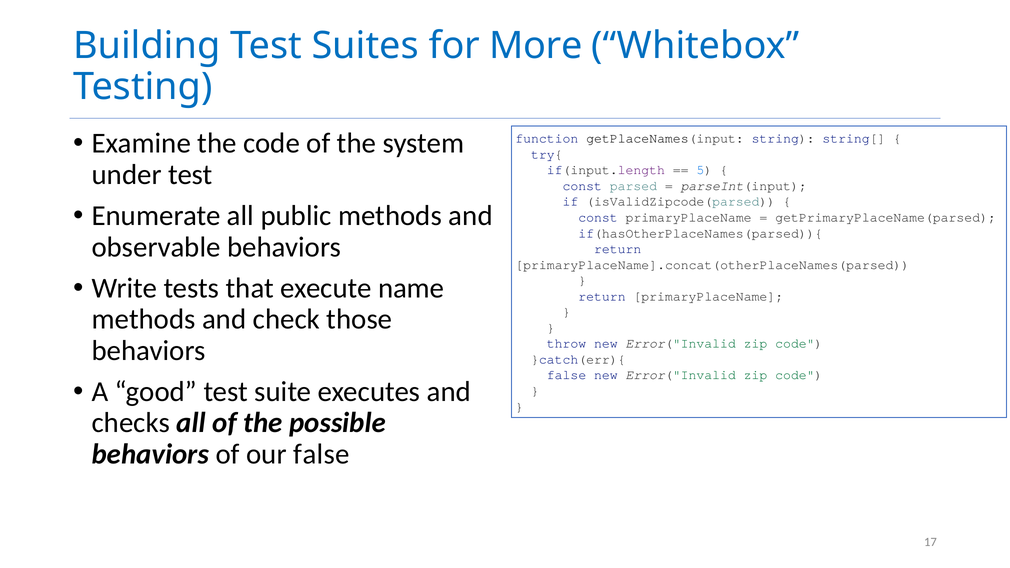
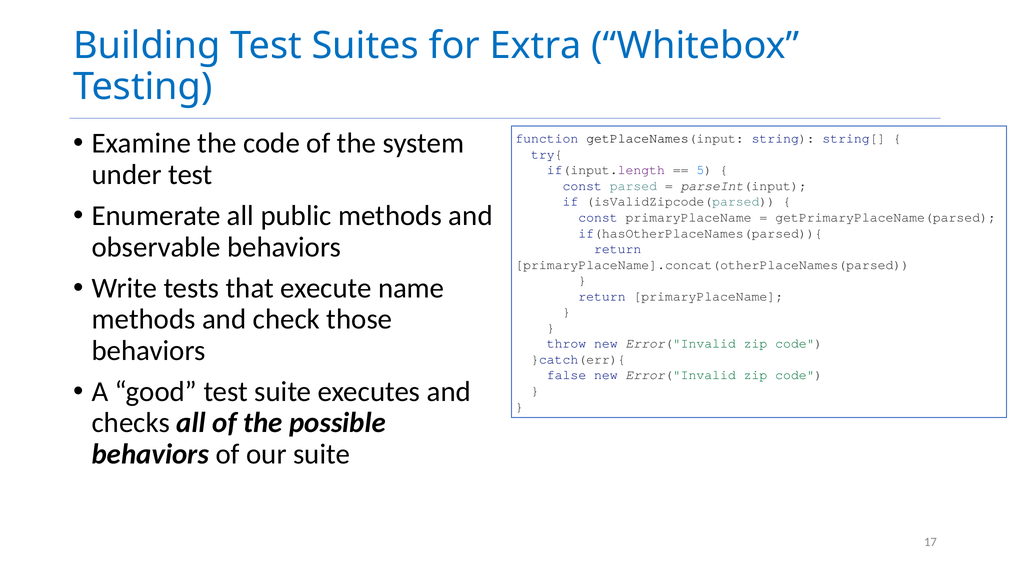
More: More -> Extra (536, 46)
our false: false -> suite (322, 454)
